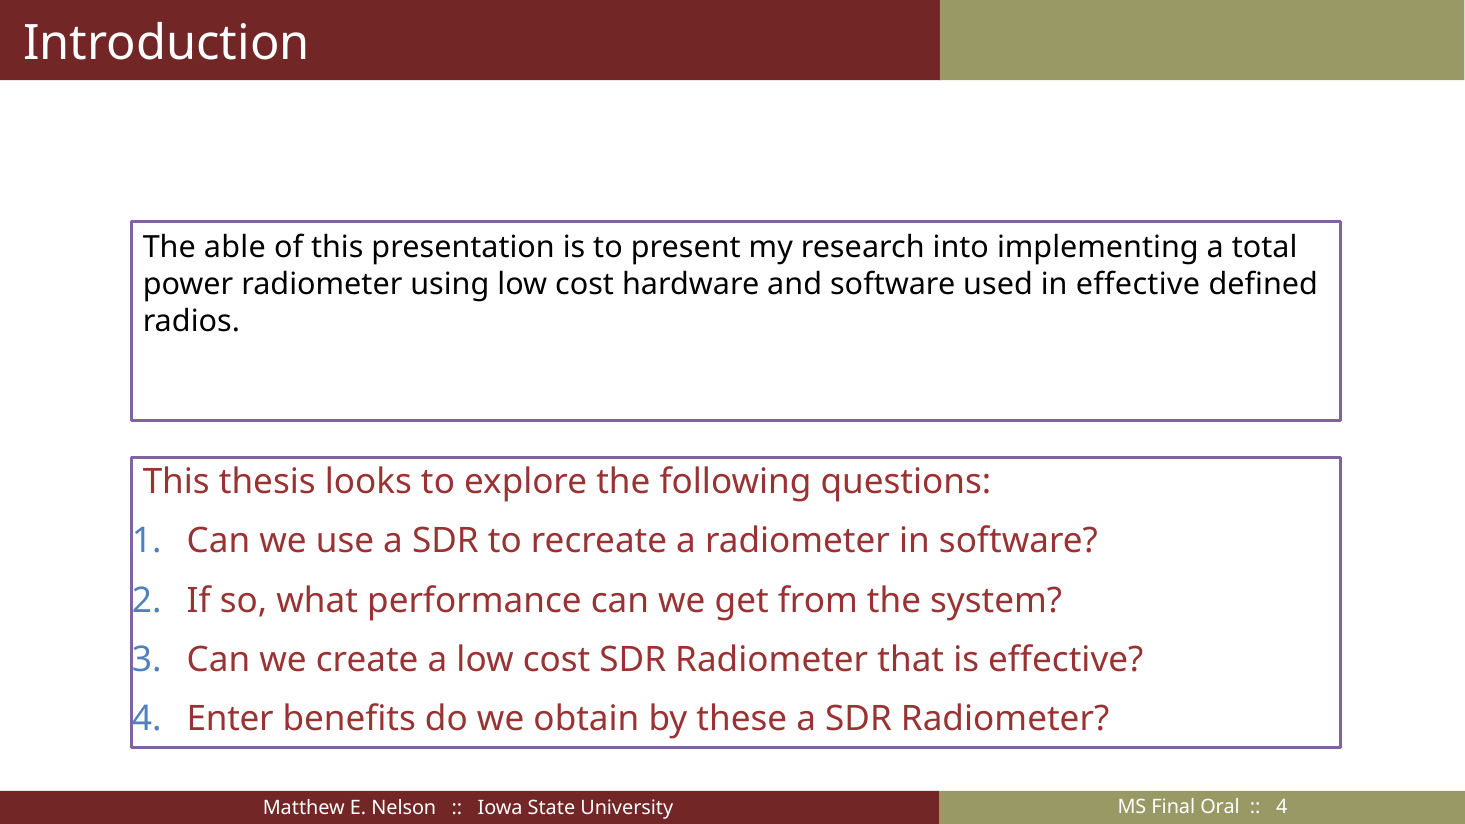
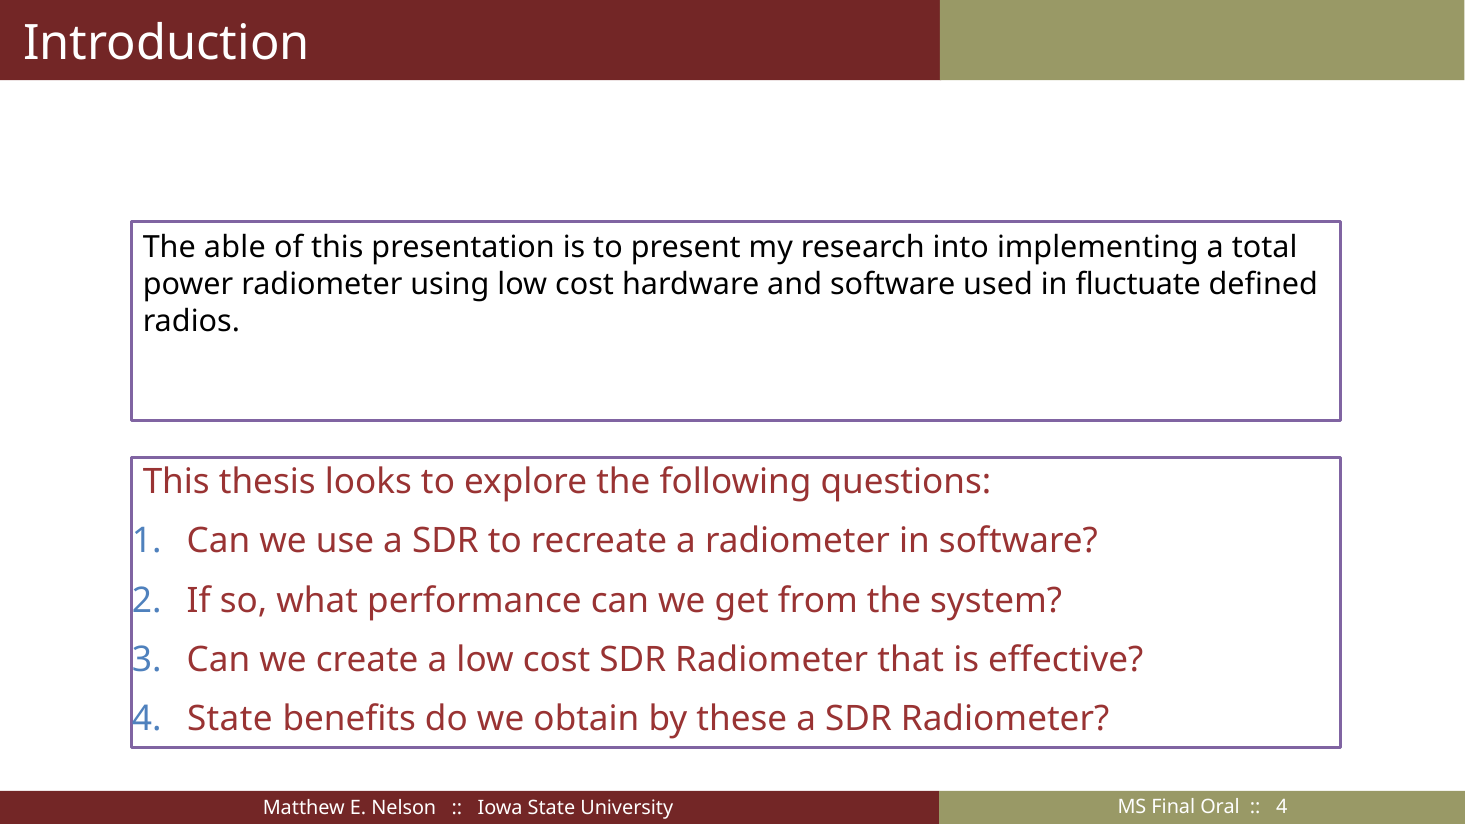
in effective: effective -> fluctuate (1138, 284)
Enter: Enter -> State (230, 719)
